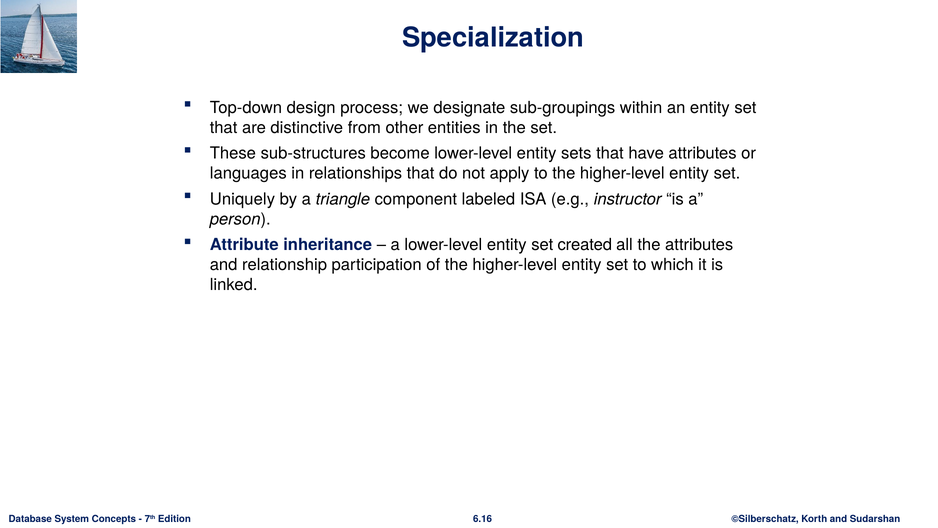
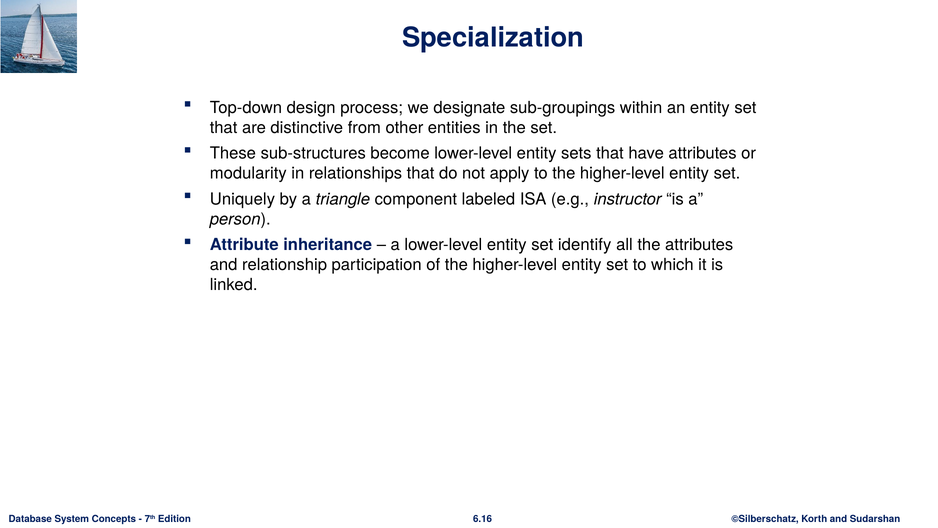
languages: languages -> modularity (248, 173)
created: created -> identify (585, 245)
